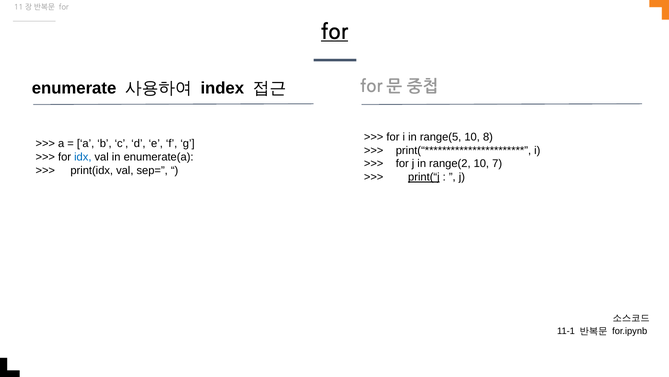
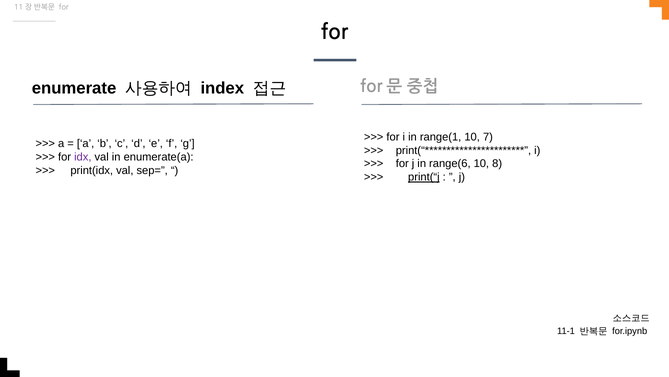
for underline: present -> none (335, 32)
range(5: range(5 -> range(1 (441, 137)
8: 8 -> 7 (488, 137)
idx colour: blue -> purple (83, 157)
range(2: range(2 -> range(6 (450, 163)
7: 7 -> 8 (497, 163)
